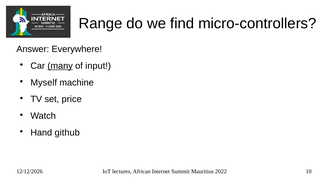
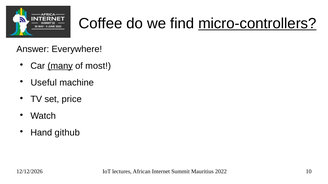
Range: Range -> Coffee (100, 24)
micro-controllers underline: none -> present (257, 24)
input: input -> most (98, 66)
Myself: Myself -> Useful (44, 83)
